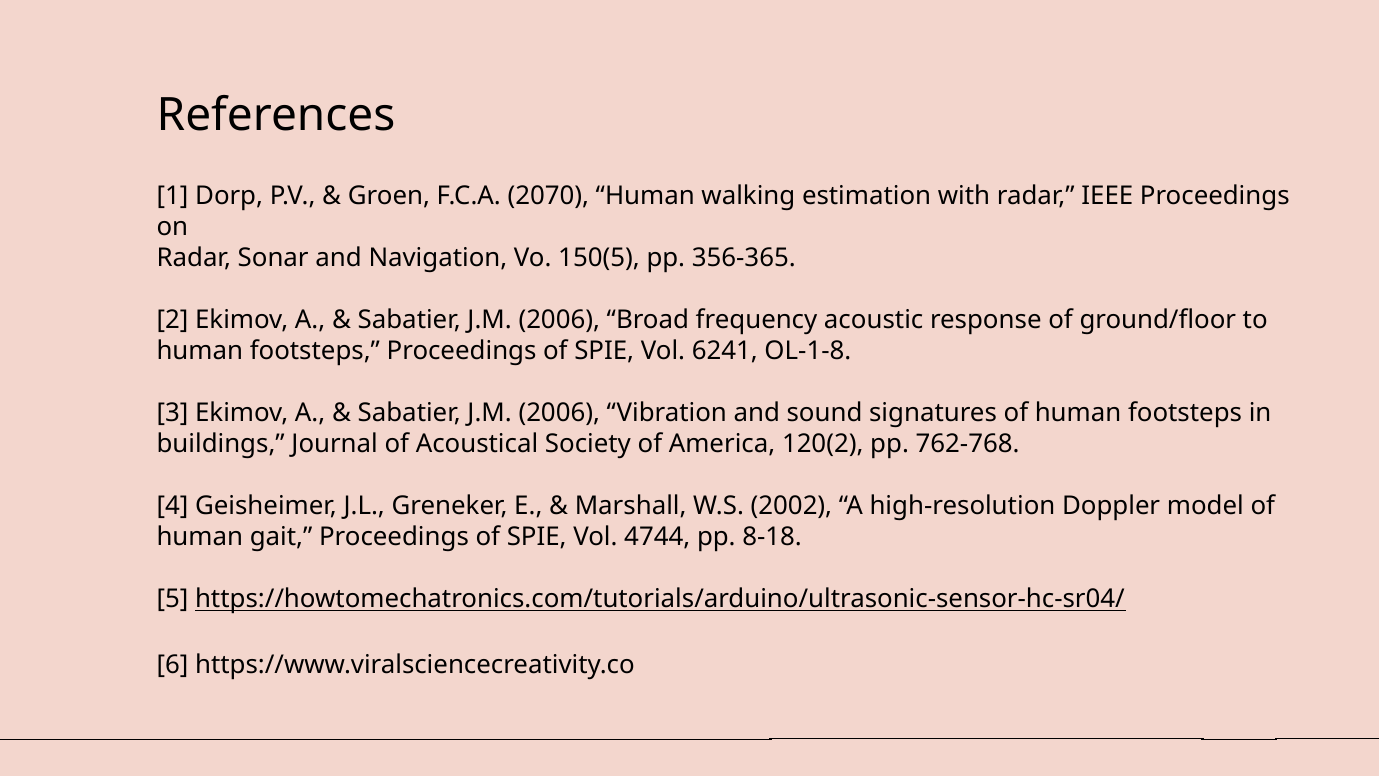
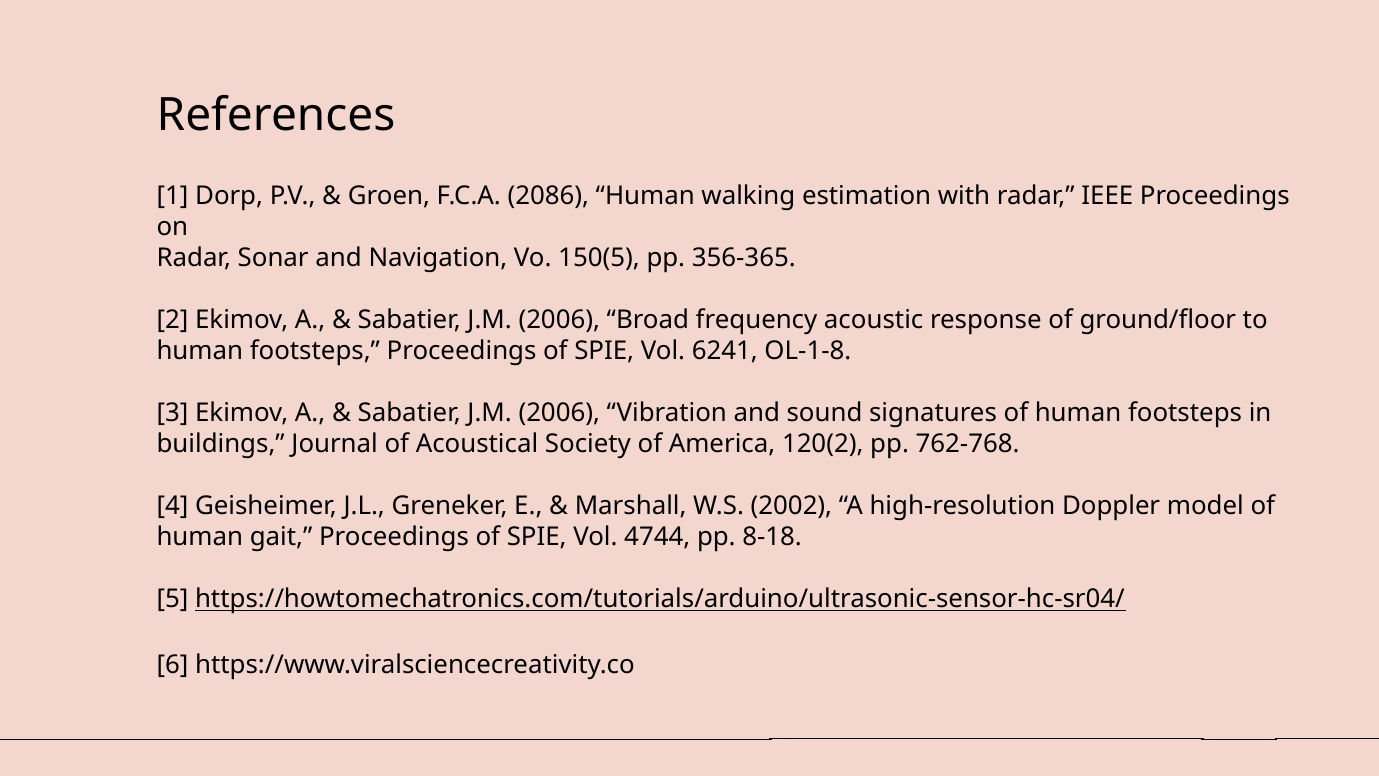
2070: 2070 -> 2086 (548, 195)
